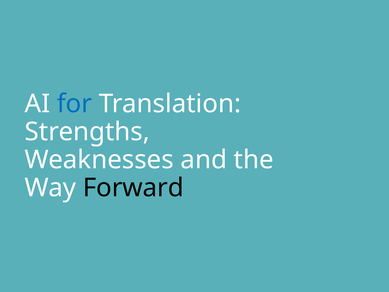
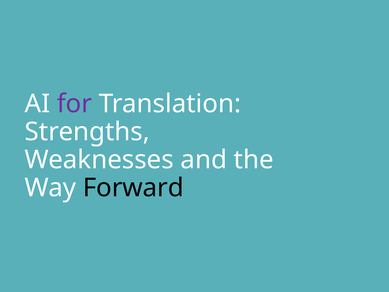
for colour: blue -> purple (74, 104)
